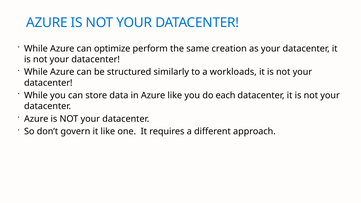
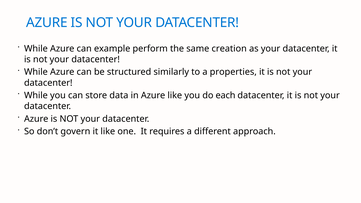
optimize: optimize -> example (112, 49)
workloads: workloads -> properties (233, 72)
